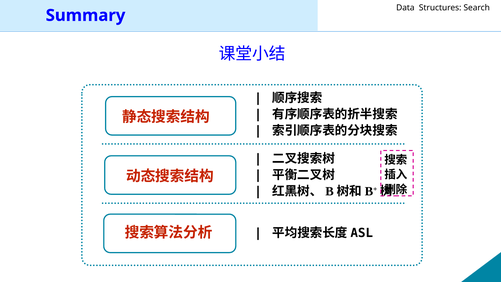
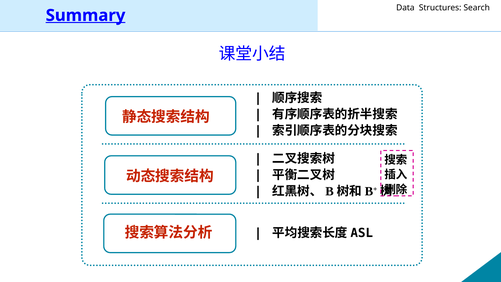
Summary underline: none -> present (86, 15)
